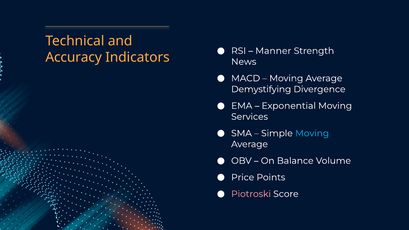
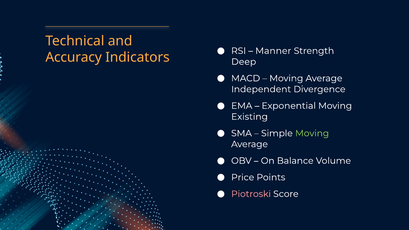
News: News -> Deep (244, 62)
Demystifying: Demystifying -> Independent (261, 89)
Services: Services -> Existing (249, 117)
Moving colour: light blue -> light green (312, 133)
